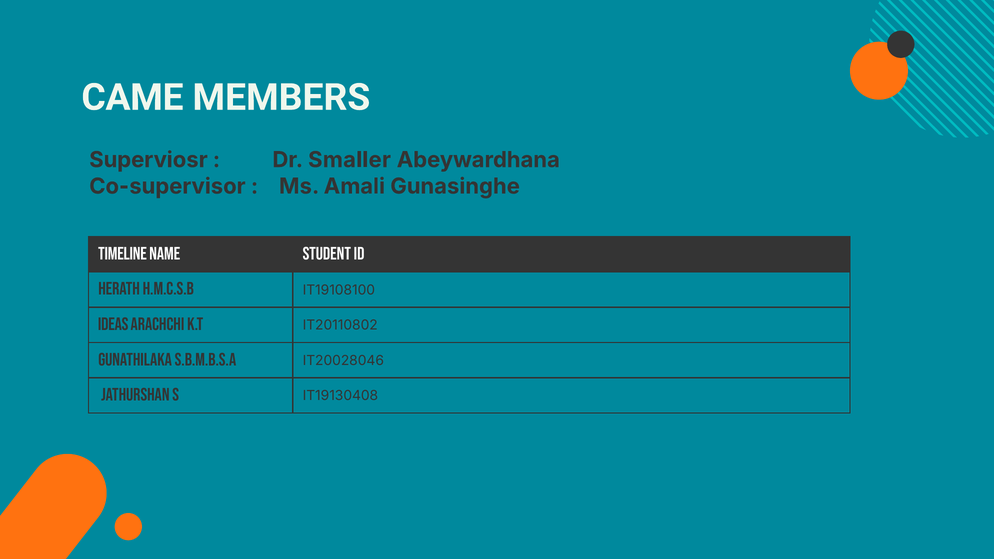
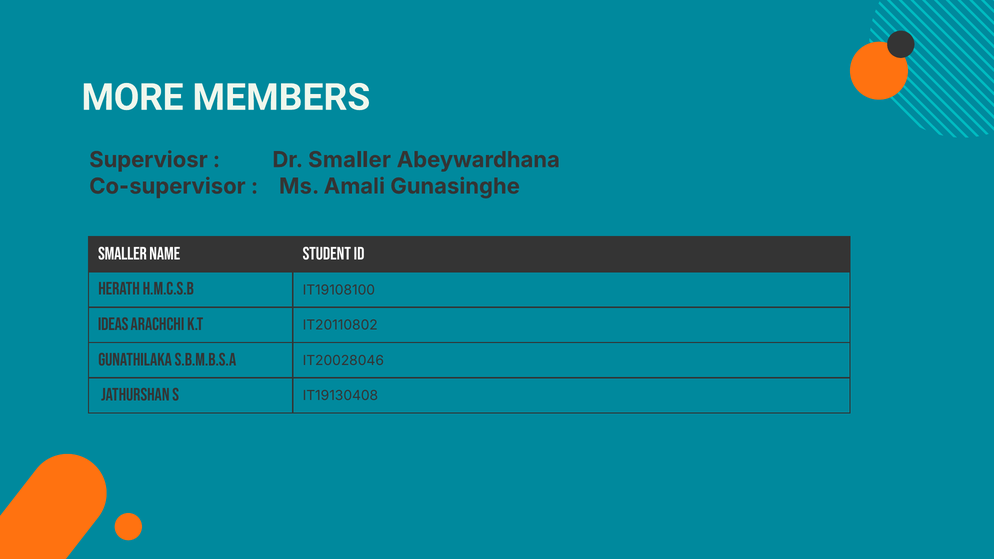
CAME: CAME -> MORE (132, 98)
Timeline: Timeline -> Smaller (123, 254)
